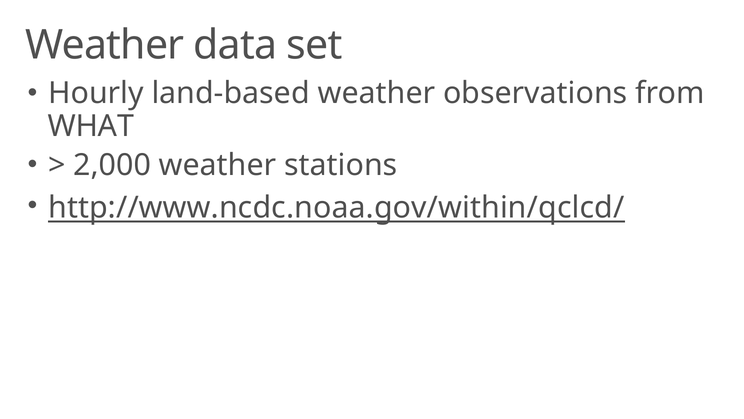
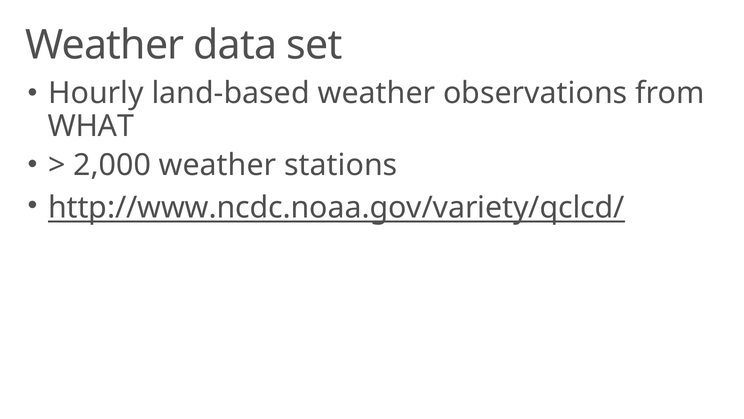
http://www.ncdc.noaa.gov/within/qclcd/: http://www.ncdc.noaa.gov/within/qclcd/ -> http://www.ncdc.noaa.gov/variety/qclcd/ (336, 207)
